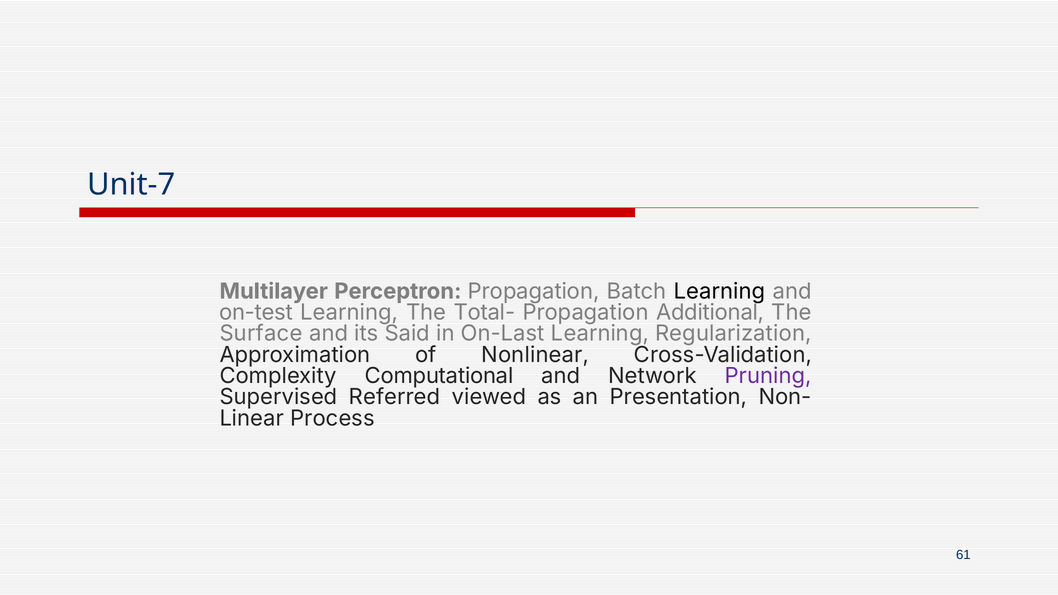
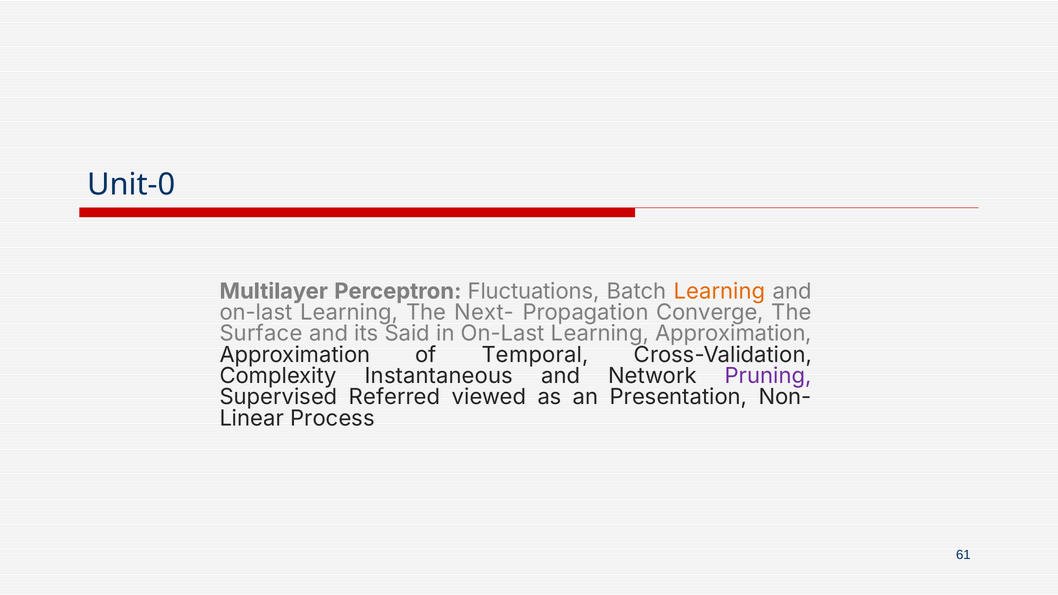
Unit-7: Unit-7 -> Unit-0 (131, 185)
Perceptron Propagation: Propagation -> Fluctuations (534, 291)
Learning colour: black -> orange (720, 291)
on-test: on-test -> on-last (256, 313)
Total-: Total- -> Next- (484, 313)
Additional: Additional -> Converge (710, 313)
Learning Regularization: Regularization -> Approximation (733, 334)
Nonlinear: Nonlinear -> Temporal (535, 355)
Computational: Computational -> Instantaneous (439, 376)
